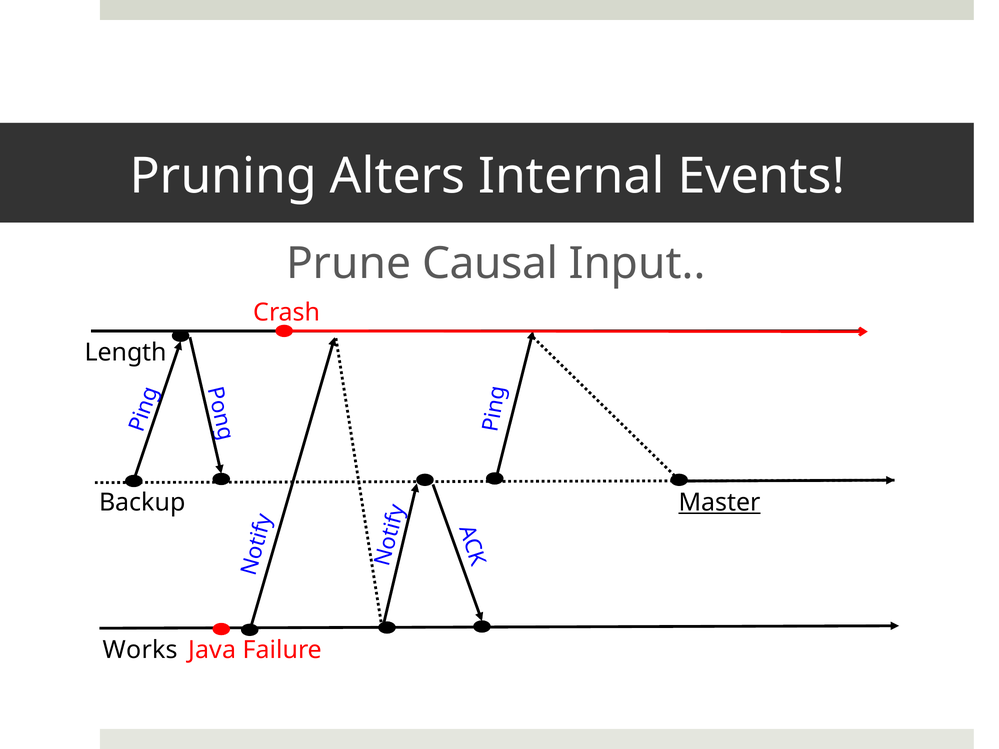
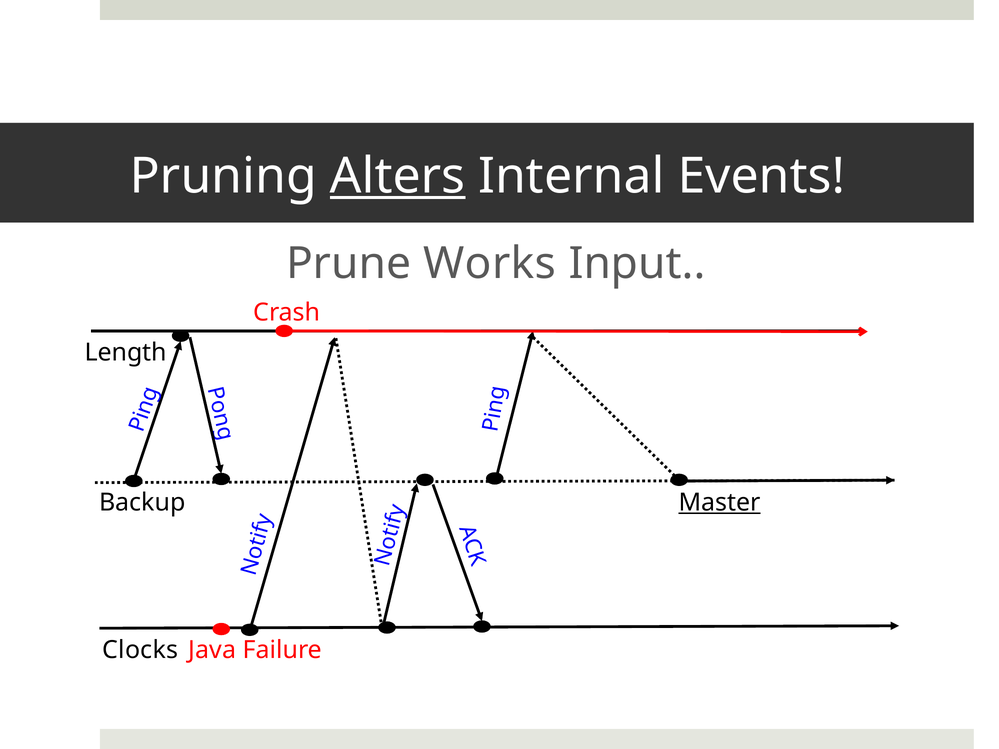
Alters underline: none -> present (398, 176)
Causal: Causal -> Works (490, 263)
Works: Works -> Clocks (140, 650)
